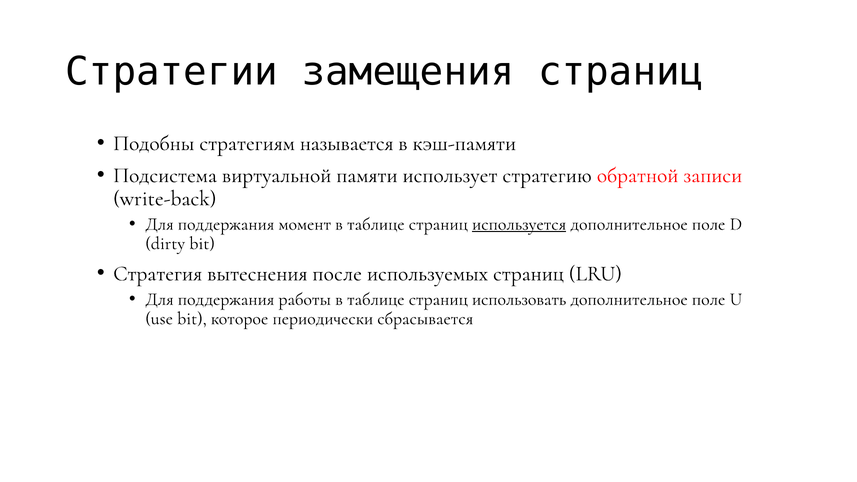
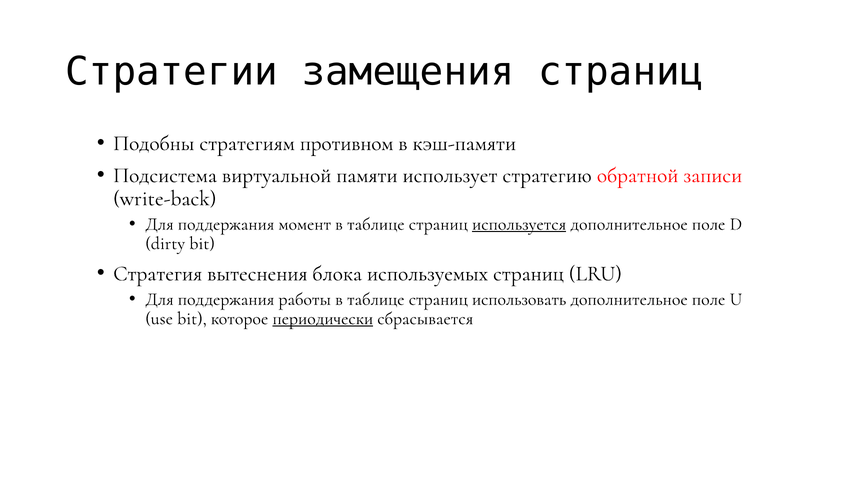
называется: называется -> противном (347, 143)
после: после -> блока (337, 273)
периодически underline: none -> present (323, 318)
